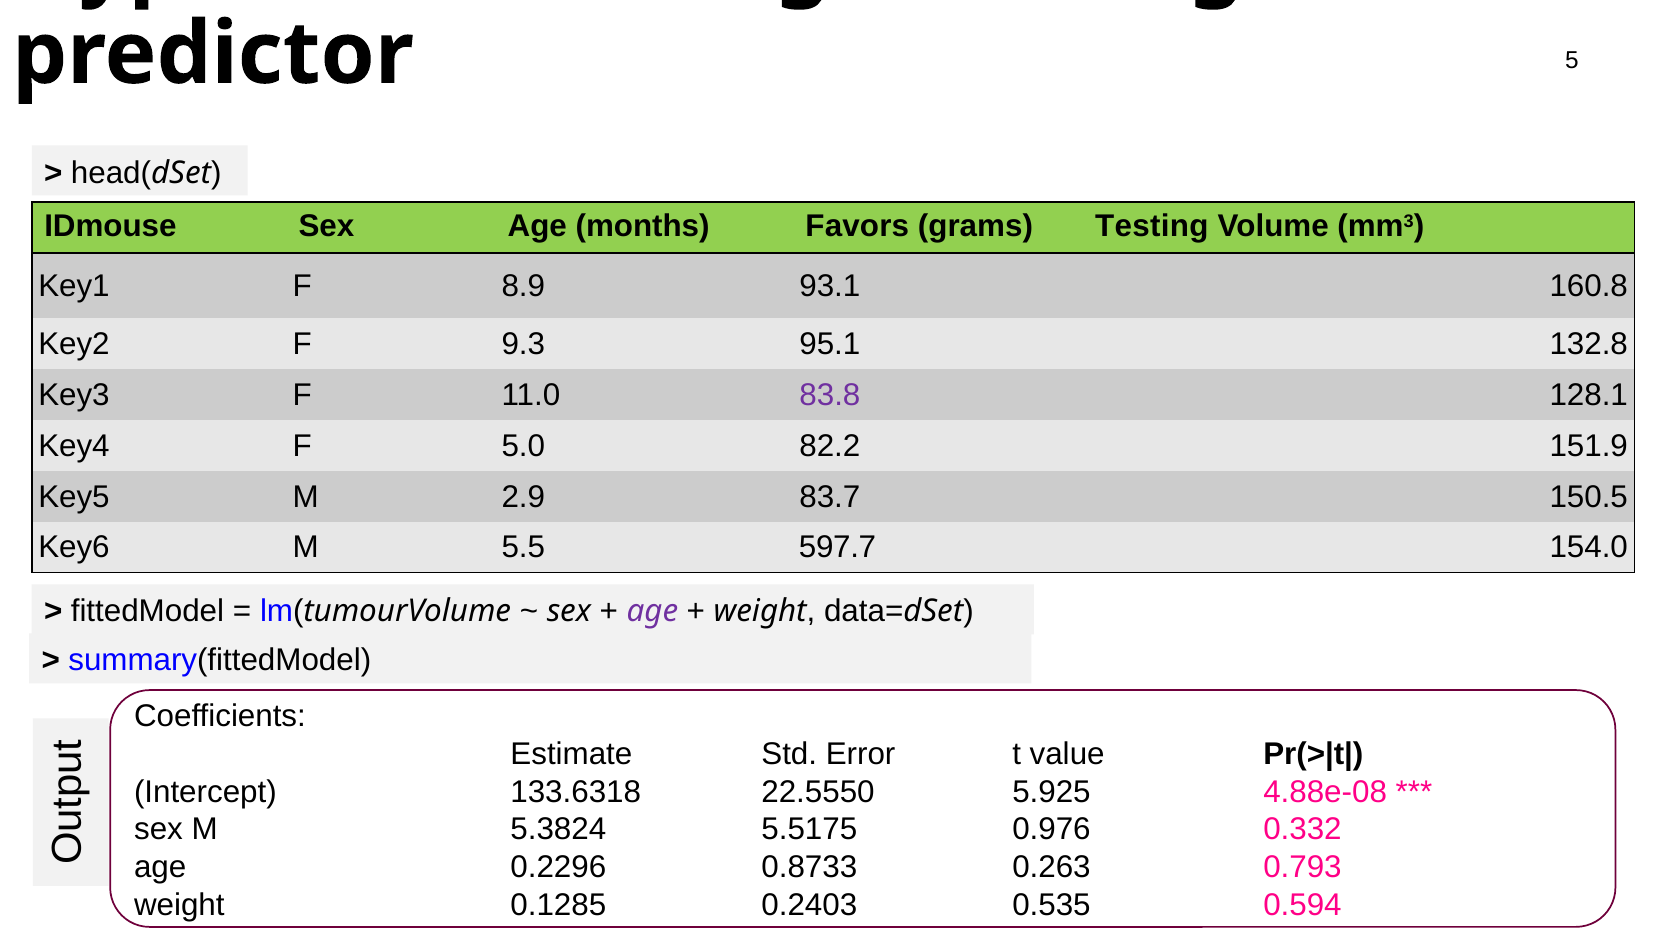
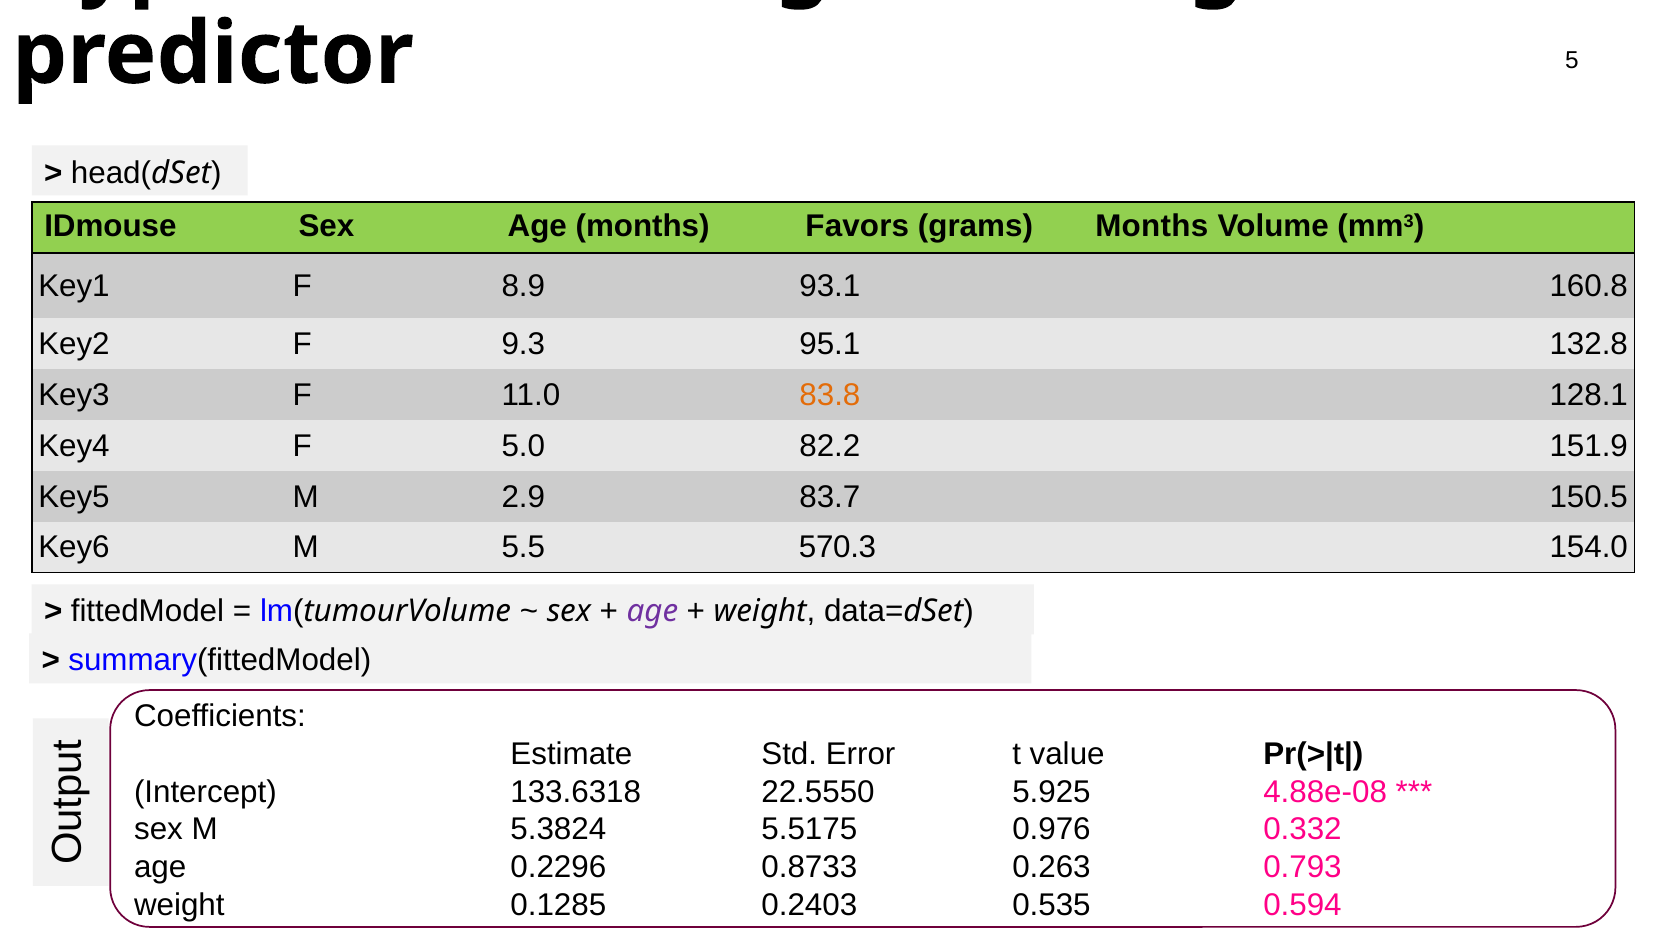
grams Testing: Testing -> Months (1152, 227)
83.8 colour: purple -> orange (830, 395)
597.7: 597.7 -> 570.3 (838, 548)
